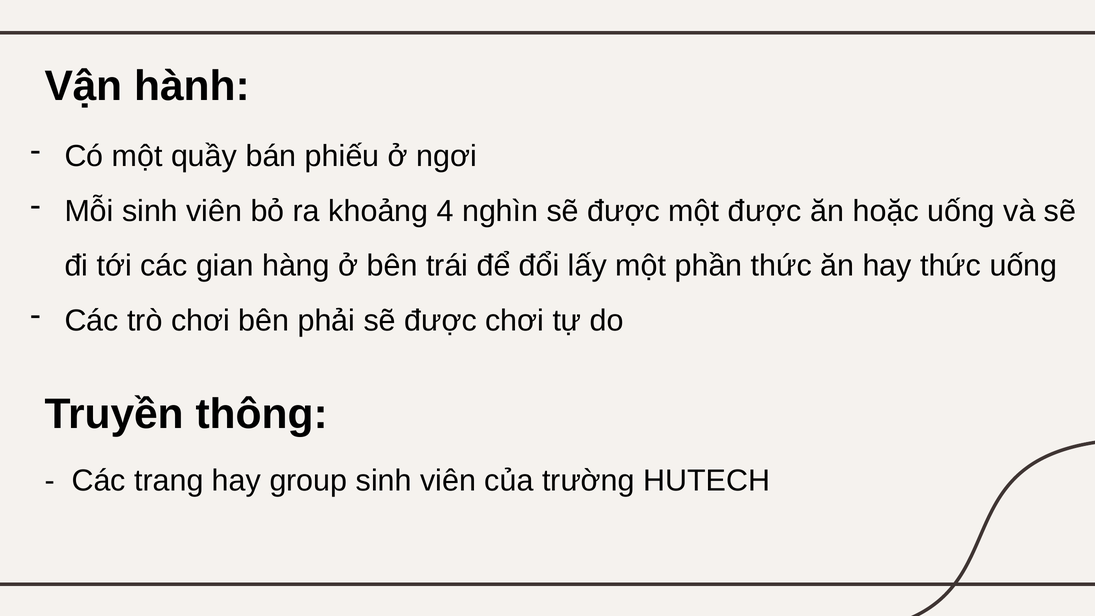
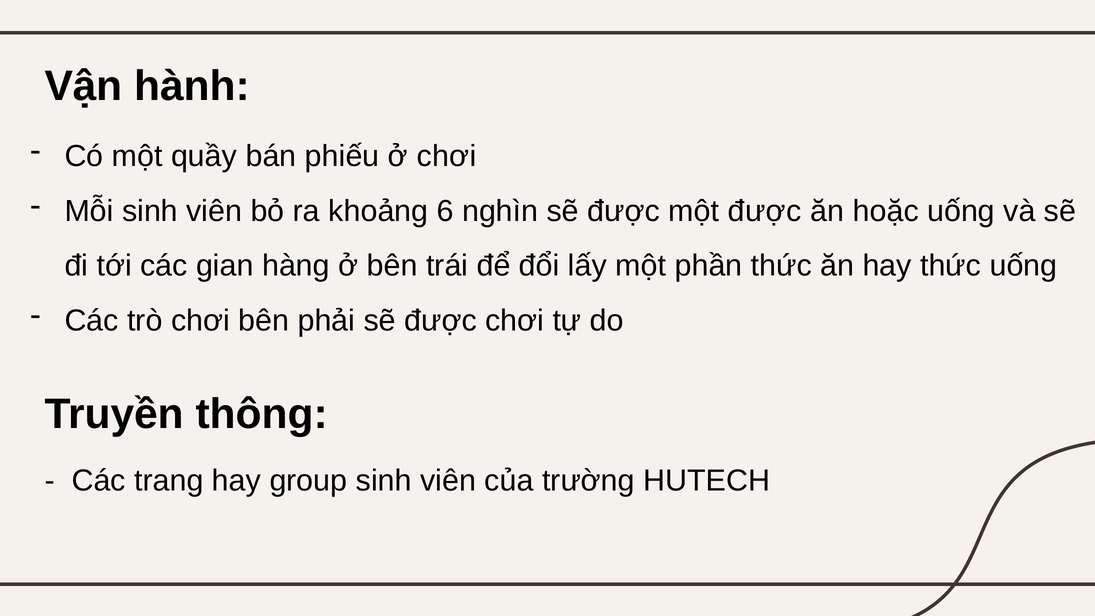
ở ngơi: ngơi -> chơi (447, 156)
4: 4 -> 6 (445, 211)
